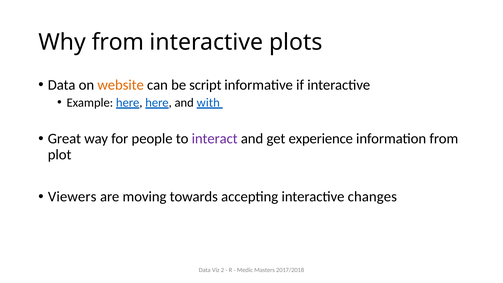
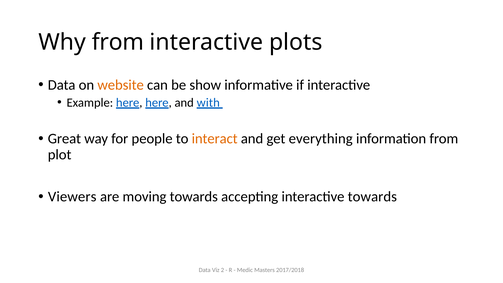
script: script -> show (205, 85)
interact colour: purple -> orange (215, 139)
experience: experience -> everything (321, 139)
interactive changes: changes -> towards (372, 197)
